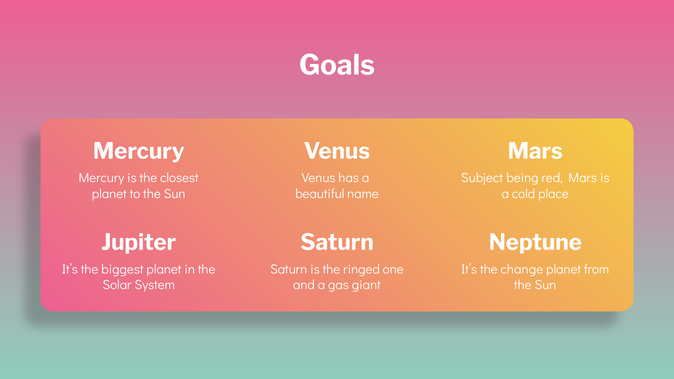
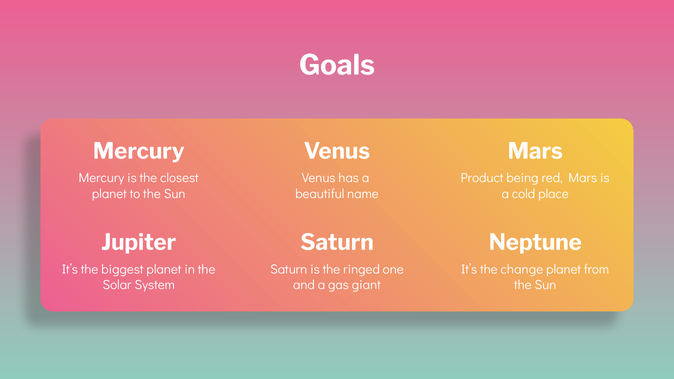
Subject: Subject -> Product (482, 178)
